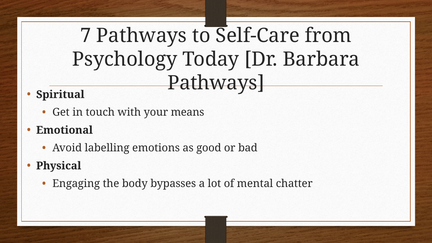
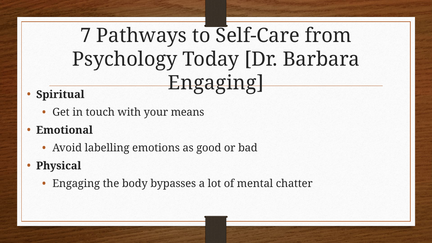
Pathways: Pathways -> Engaging (216, 83)
